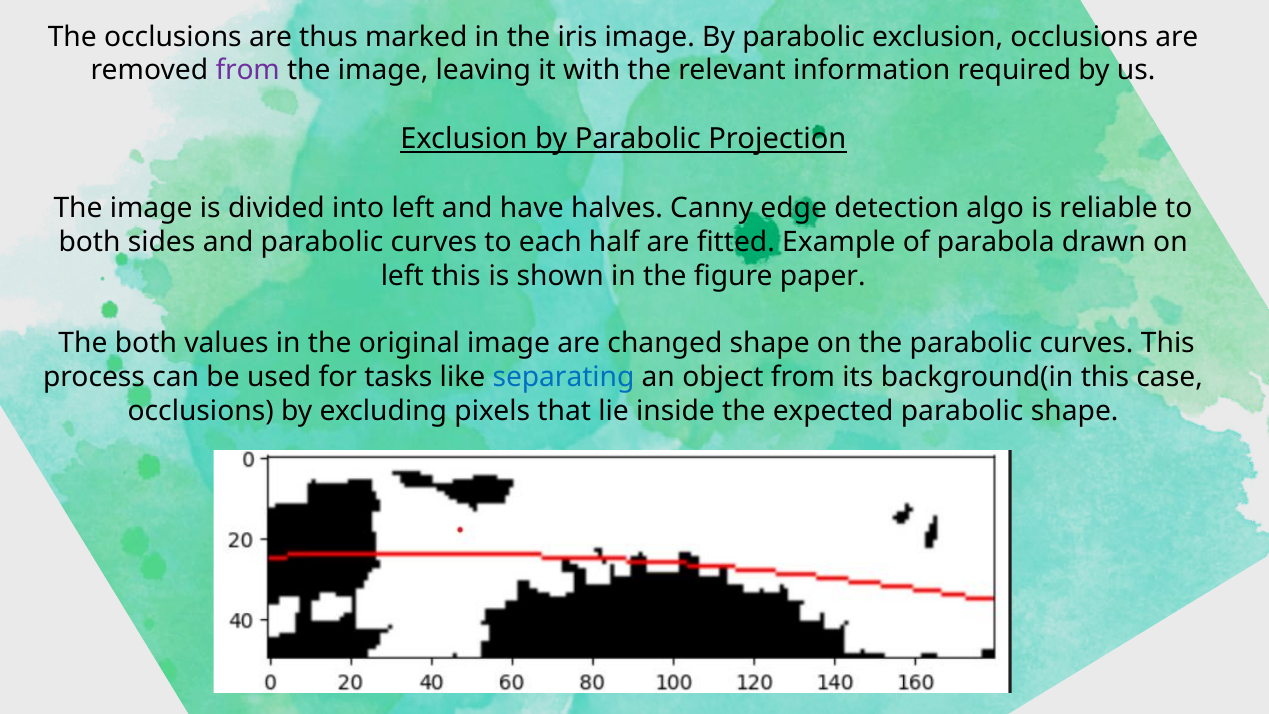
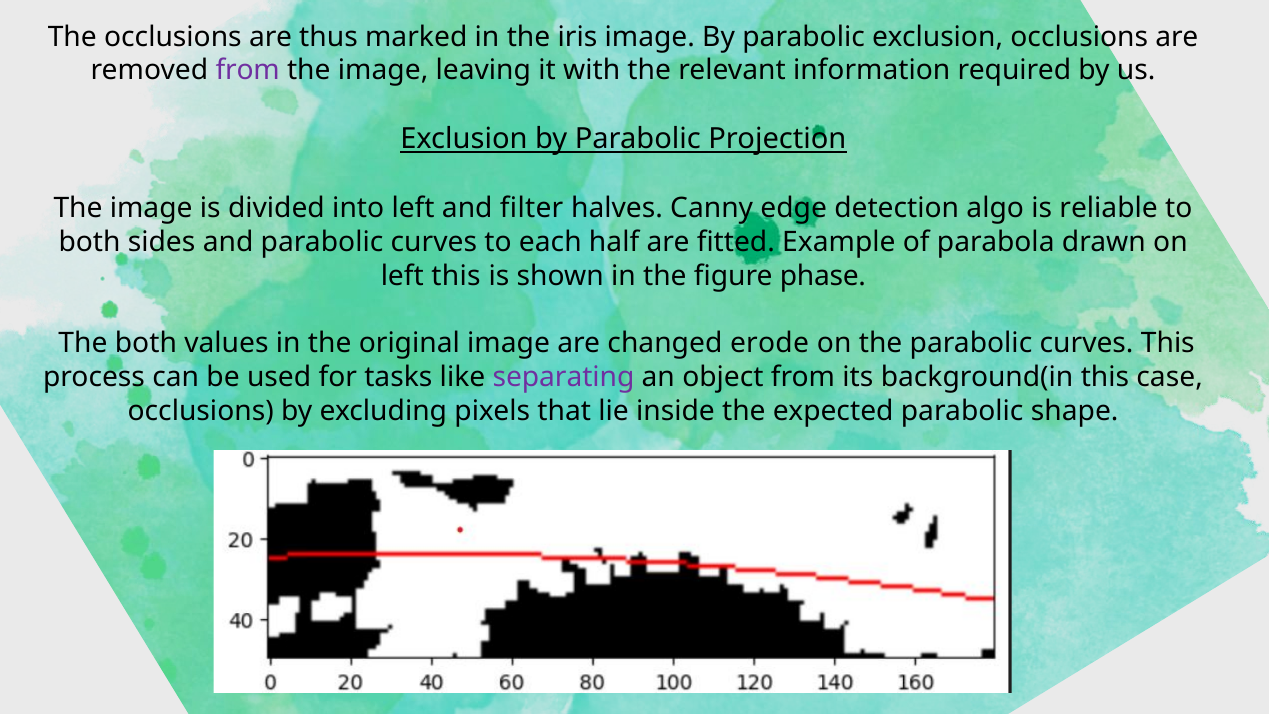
have: have -> filter (532, 208)
paper: paper -> phase (823, 276)
changed shape: shape -> erode (770, 343)
separating colour: blue -> purple (563, 377)
